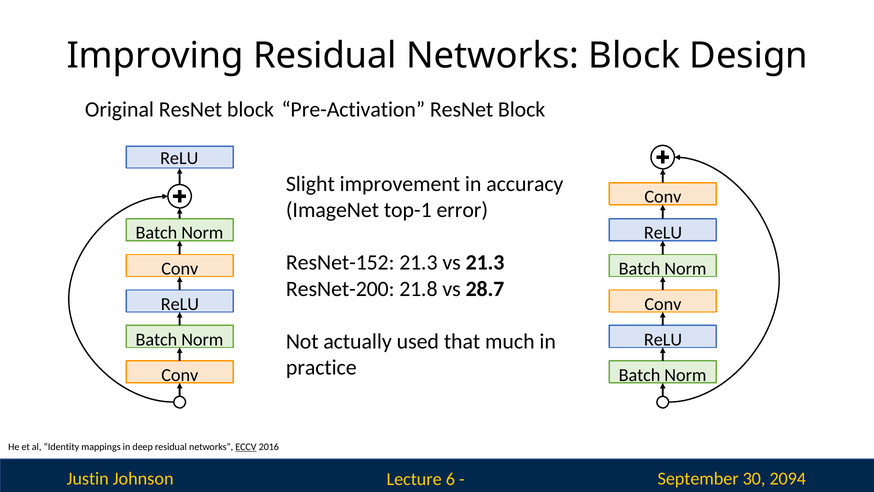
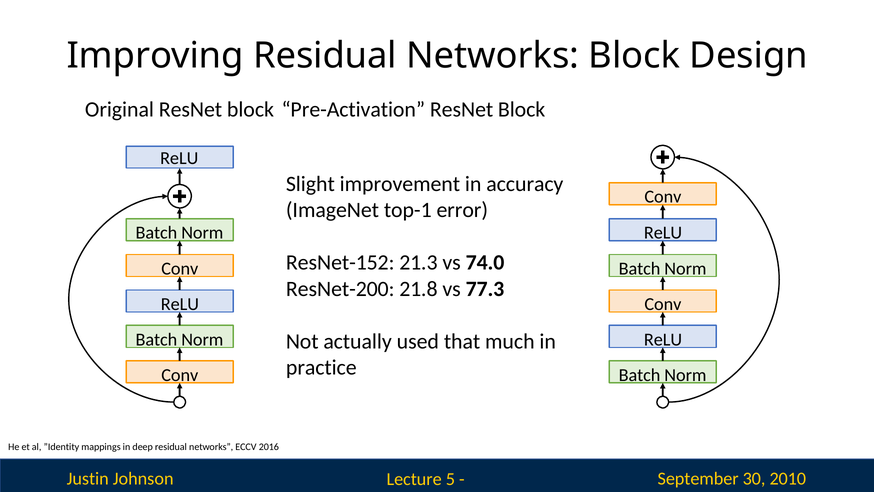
vs 21.3: 21.3 -> 74.0 (485, 263)
28.7: 28.7 -> 77.3 (485, 289)
ECCV underline: present -> none (246, 447)
6: 6 -> 5 (450, 479)
2094: 2094 -> 2010 (788, 478)
